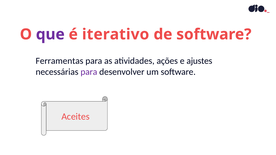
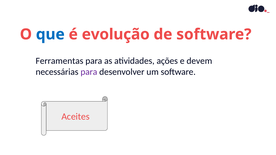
que colour: purple -> blue (50, 34)
iterativo: iterativo -> evolução (116, 34)
ajustes: ajustes -> devem (199, 61)
